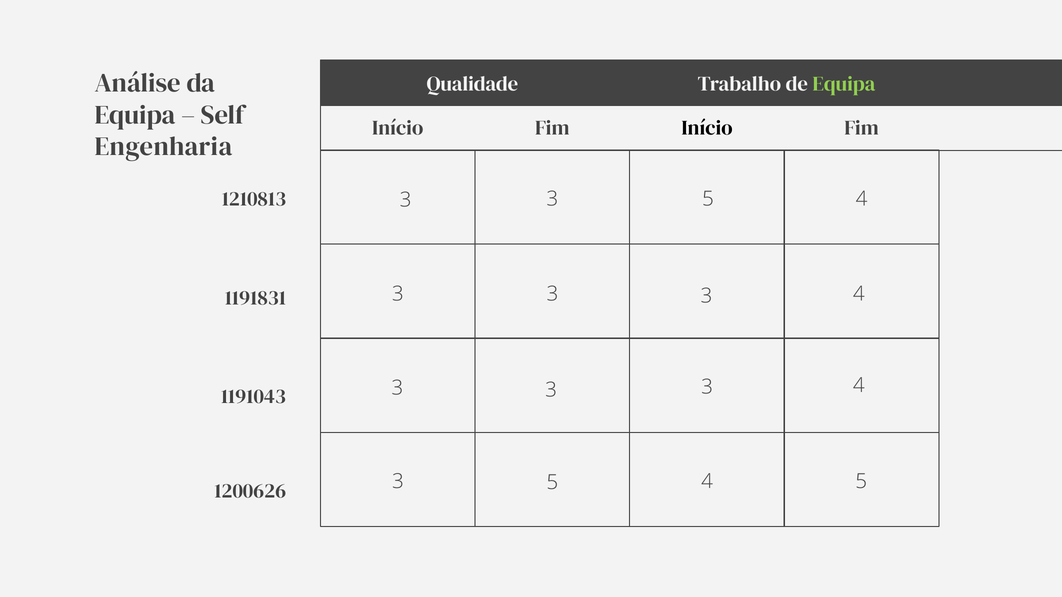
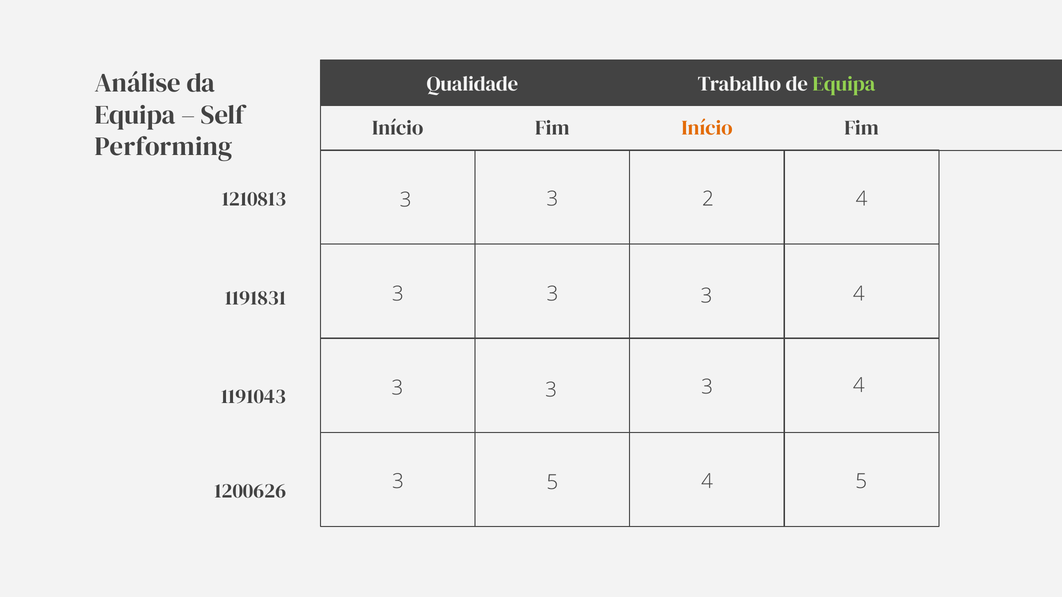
Início colour: black -> orange (707, 128)
Engenharia: Engenharia -> Performing (164, 147)
5: 5 -> 2 (708, 199)
